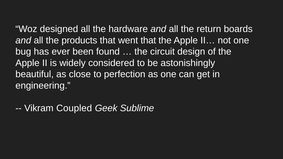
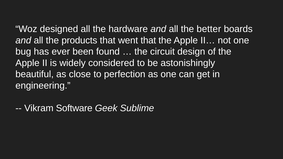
return: return -> better (209, 29)
Coupled: Coupled -> Software (74, 108)
